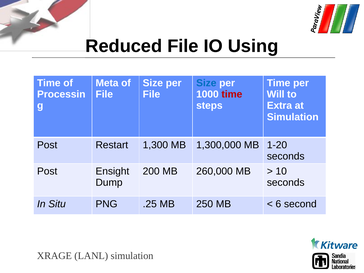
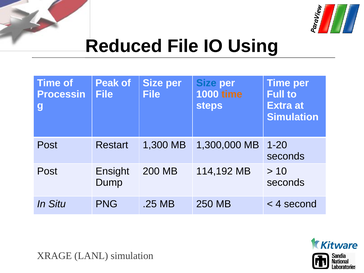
Meta: Meta -> Peak (107, 83)
time colour: red -> orange (232, 94)
Will: Will -> Full (276, 94)
260,000: 260,000 -> 114,192 (214, 171)
6: 6 -> 4 (278, 204)
